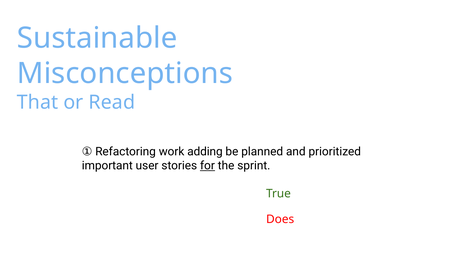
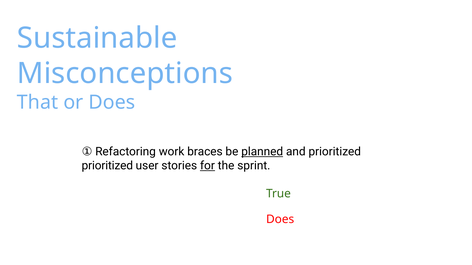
or Read: Read -> Does (112, 103)
adding: adding -> braces (205, 152)
planned underline: none -> present (262, 152)
important: important -> prioritized (107, 166)
